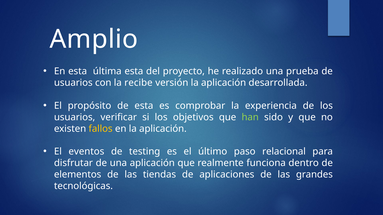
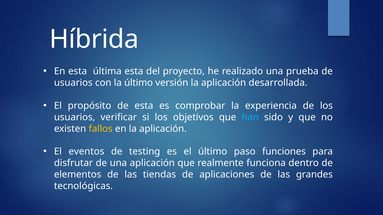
Amplio: Amplio -> Híbrida (94, 39)
la recibe: recibe -> último (139, 83)
han colour: light green -> light blue (250, 117)
relacional: relacional -> funciones (284, 152)
